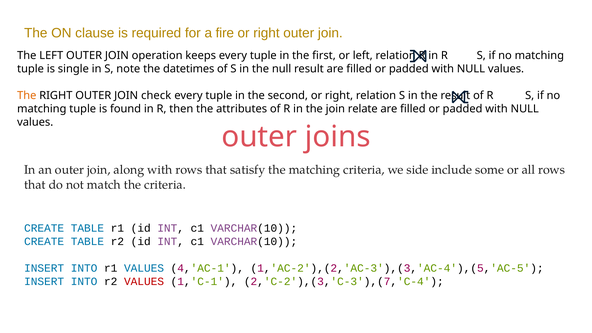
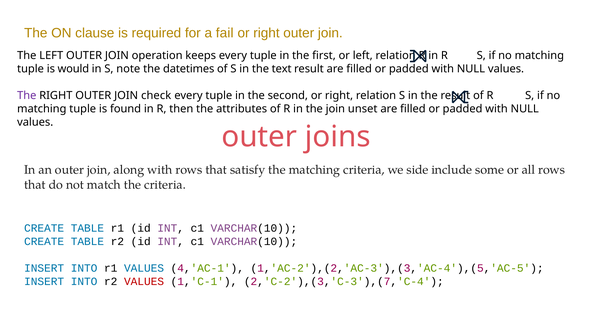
fire: fire -> fail (225, 33)
single: single -> would (73, 69)
the null: null -> text (282, 69)
The colour: orange -> purple (27, 95)
relate: relate -> unset (363, 109)
